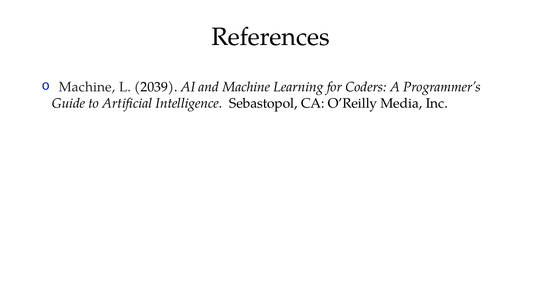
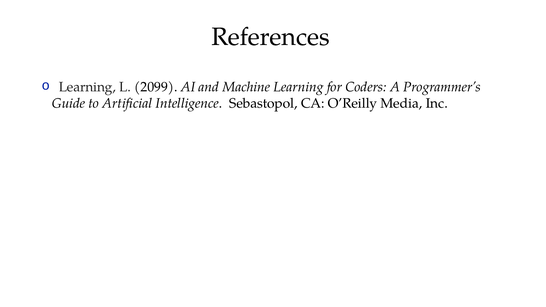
Machine: Machine -> Learning (87, 87)
2039: 2039 -> 2099 (156, 87)
